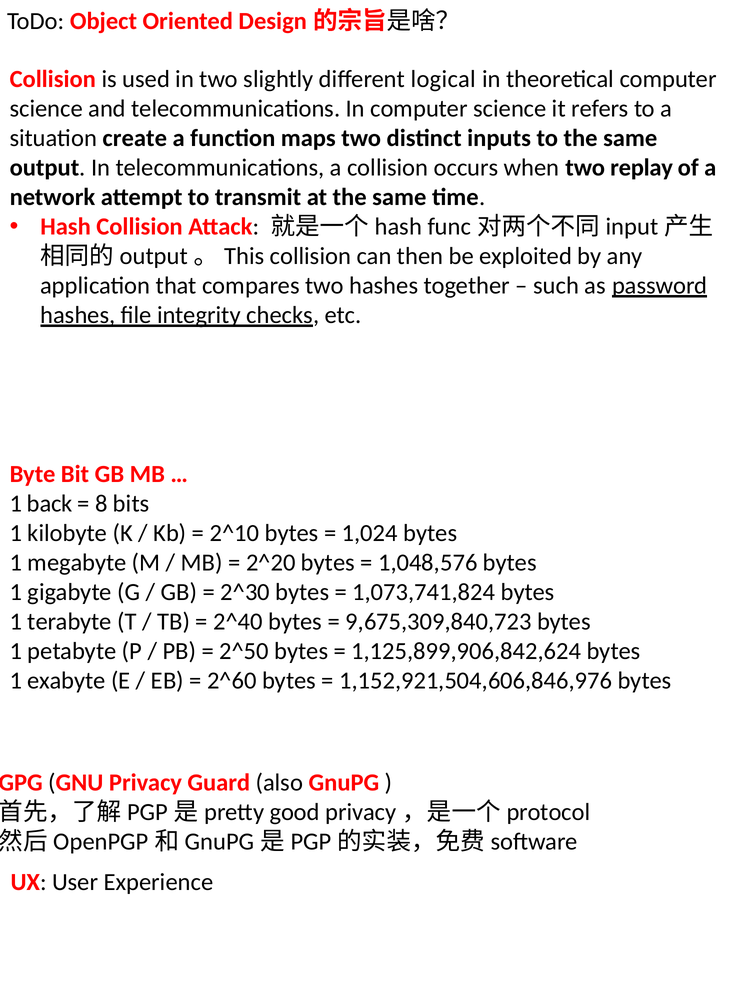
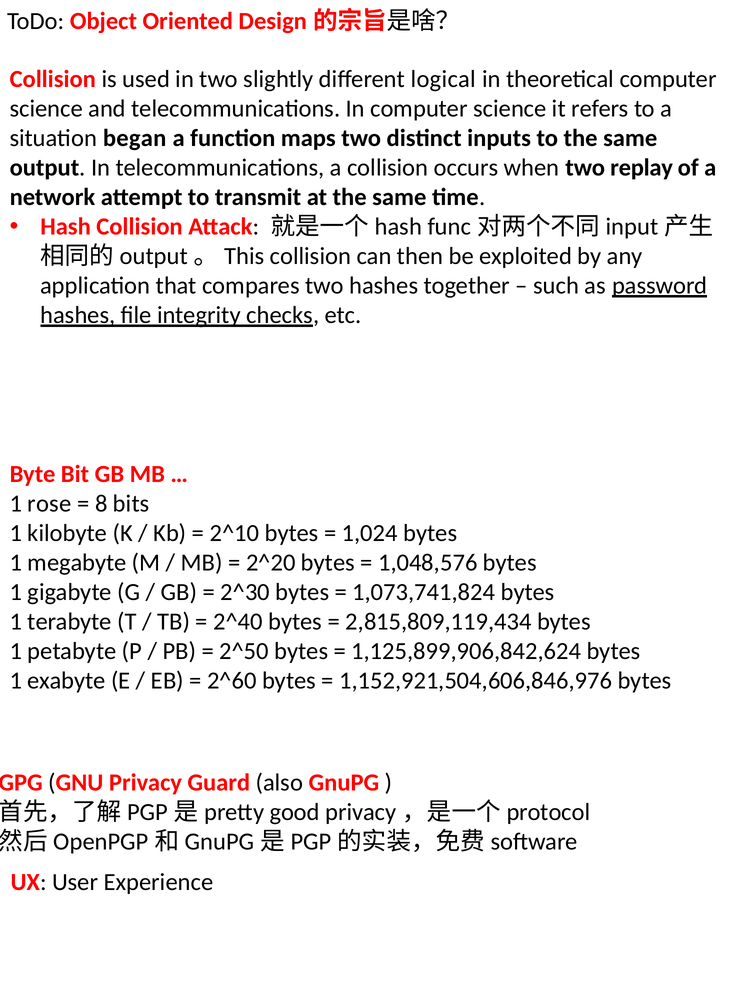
create: create -> began (135, 138)
back: back -> rose (49, 503)
9,675,309,840,723: 9,675,309,840,723 -> 2,815,809,119,434 (438, 621)
